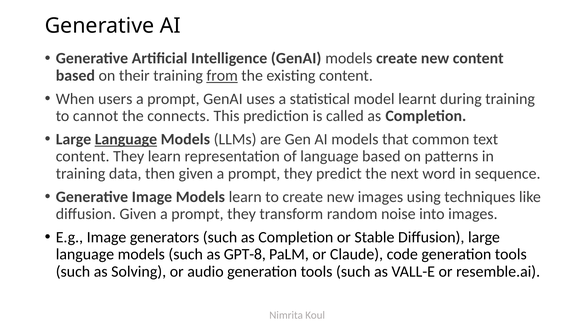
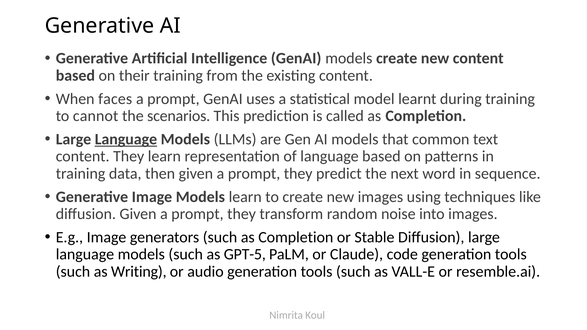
from underline: present -> none (222, 76)
users: users -> faces (115, 99)
connects: connects -> scenarios (179, 116)
GPT-8: GPT-8 -> GPT-5 (245, 255)
Solving: Solving -> Writing (139, 272)
